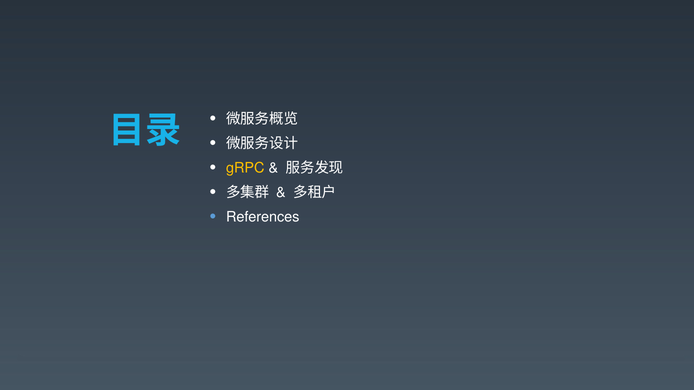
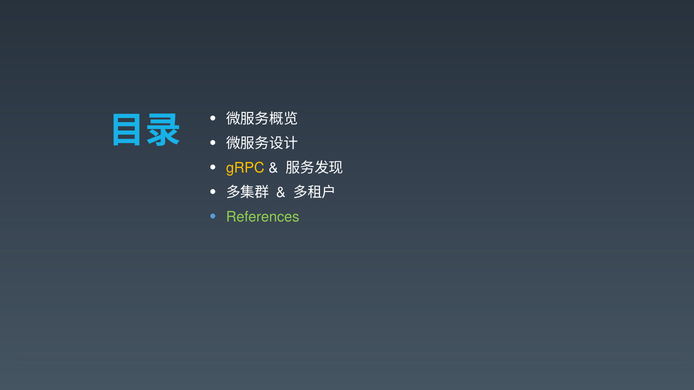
References colour: white -> light green (263, 217)
